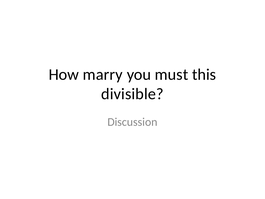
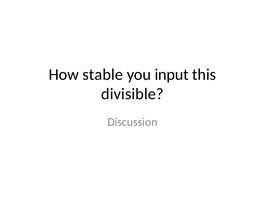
marry: marry -> stable (103, 74)
must: must -> input (172, 74)
